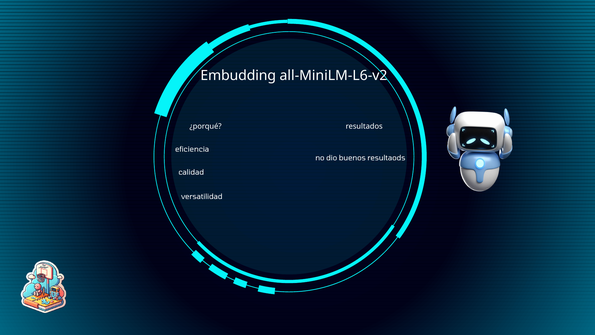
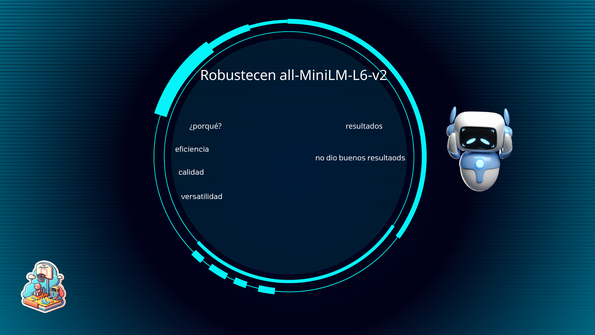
Embudding: Embudding -> Robustecen (238, 75)
